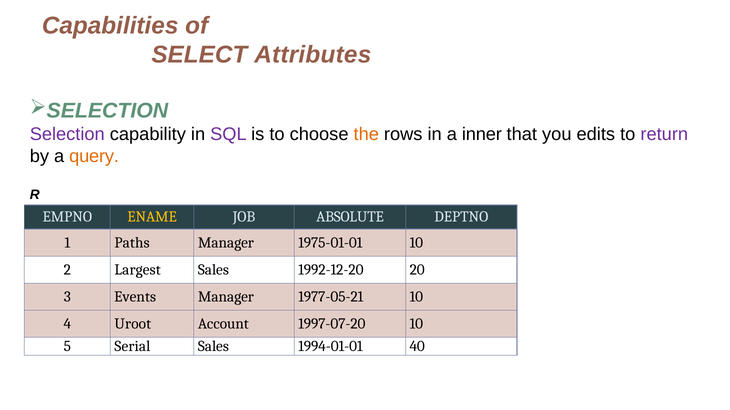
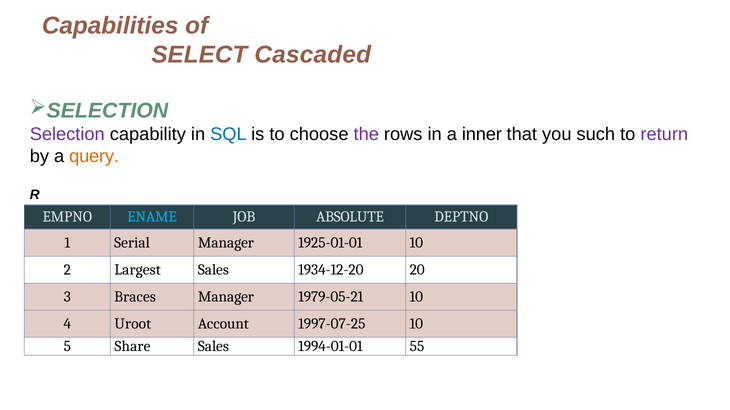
Attributes: Attributes -> Cascaded (313, 55)
SQL colour: purple -> blue (228, 134)
the colour: orange -> purple (366, 134)
edits: edits -> such (596, 134)
ENAME colour: yellow -> light blue (152, 217)
Paths: Paths -> Serial (132, 243)
1975-01-01: 1975-01-01 -> 1925-01-01 (330, 243)
1992-12-20: 1992-12-20 -> 1934-12-20 (331, 270)
Events: Events -> Braces (135, 297)
1977-05-21: 1977-05-21 -> 1979-05-21 (331, 297)
1997-07-20: 1997-07-20 -> 1997-07-25 (332, 324)
Serial: Serial -> Share (132, 347)
40: 40 -> 55 (417, 347)
